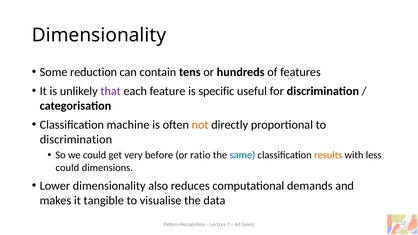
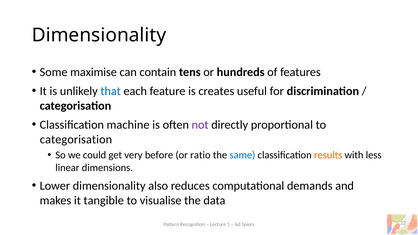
reduction: reduction -> maximise (94, 72)
that colour: purple -> blue (111, 91)
specific: specific -> creates (216, 91)
not colour: orange -> purple (200, 125)
discrimination: discrimination -> categorisation (76, 140)
could: could -> linear (67, 168)
